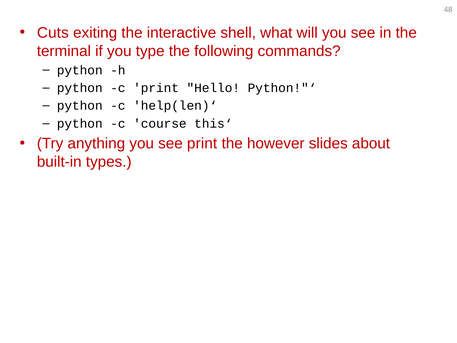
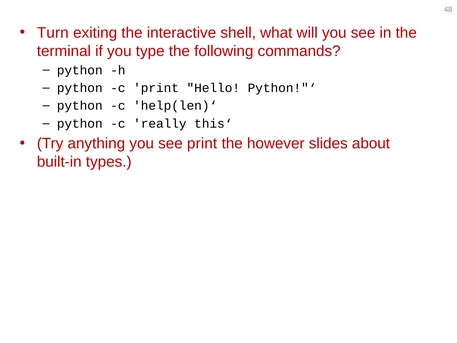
Cuts: Cuts -> Turn (53, 33)
course: course -> really (160, 123)
